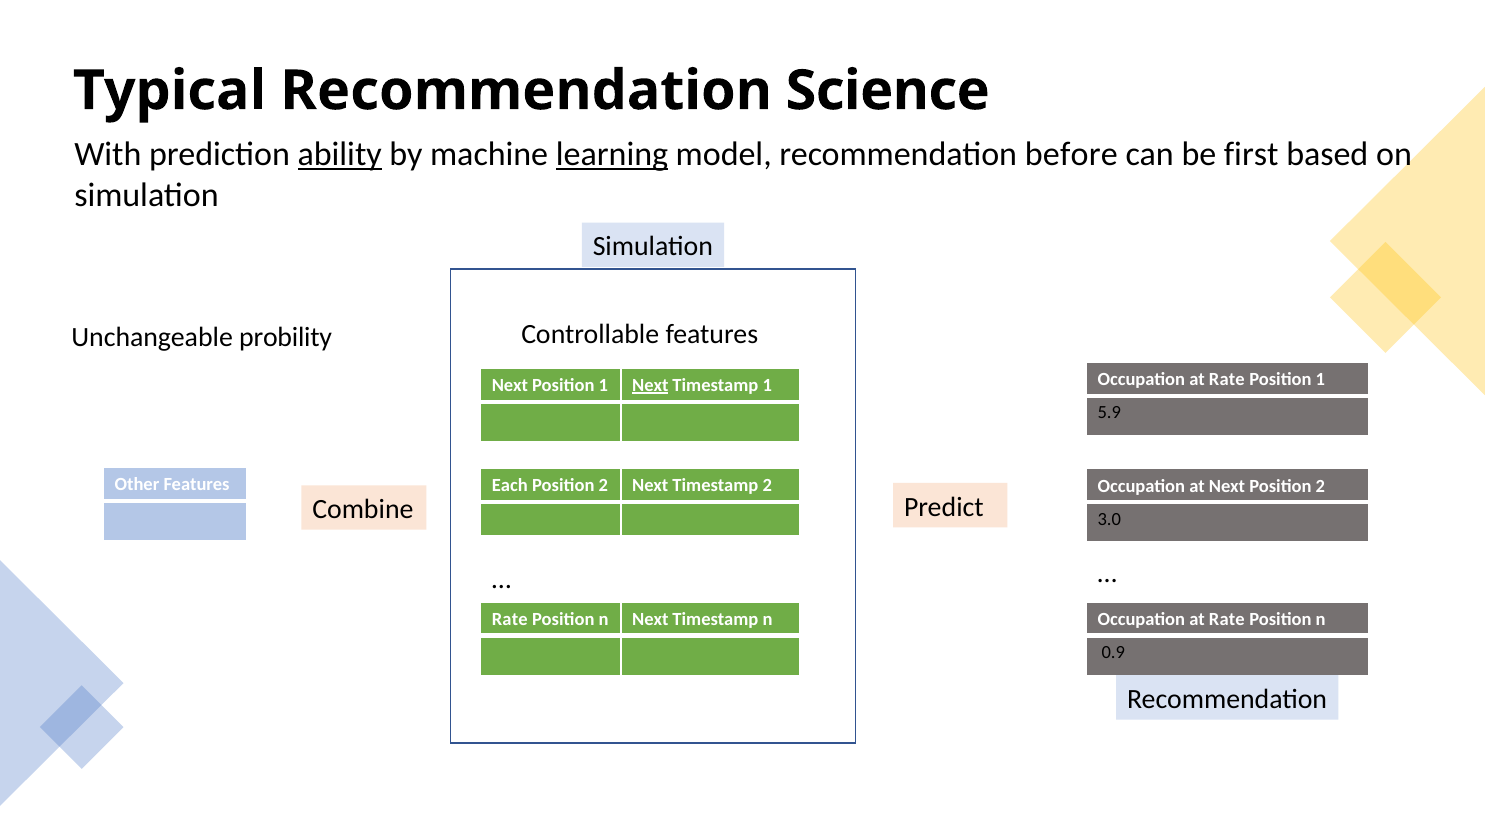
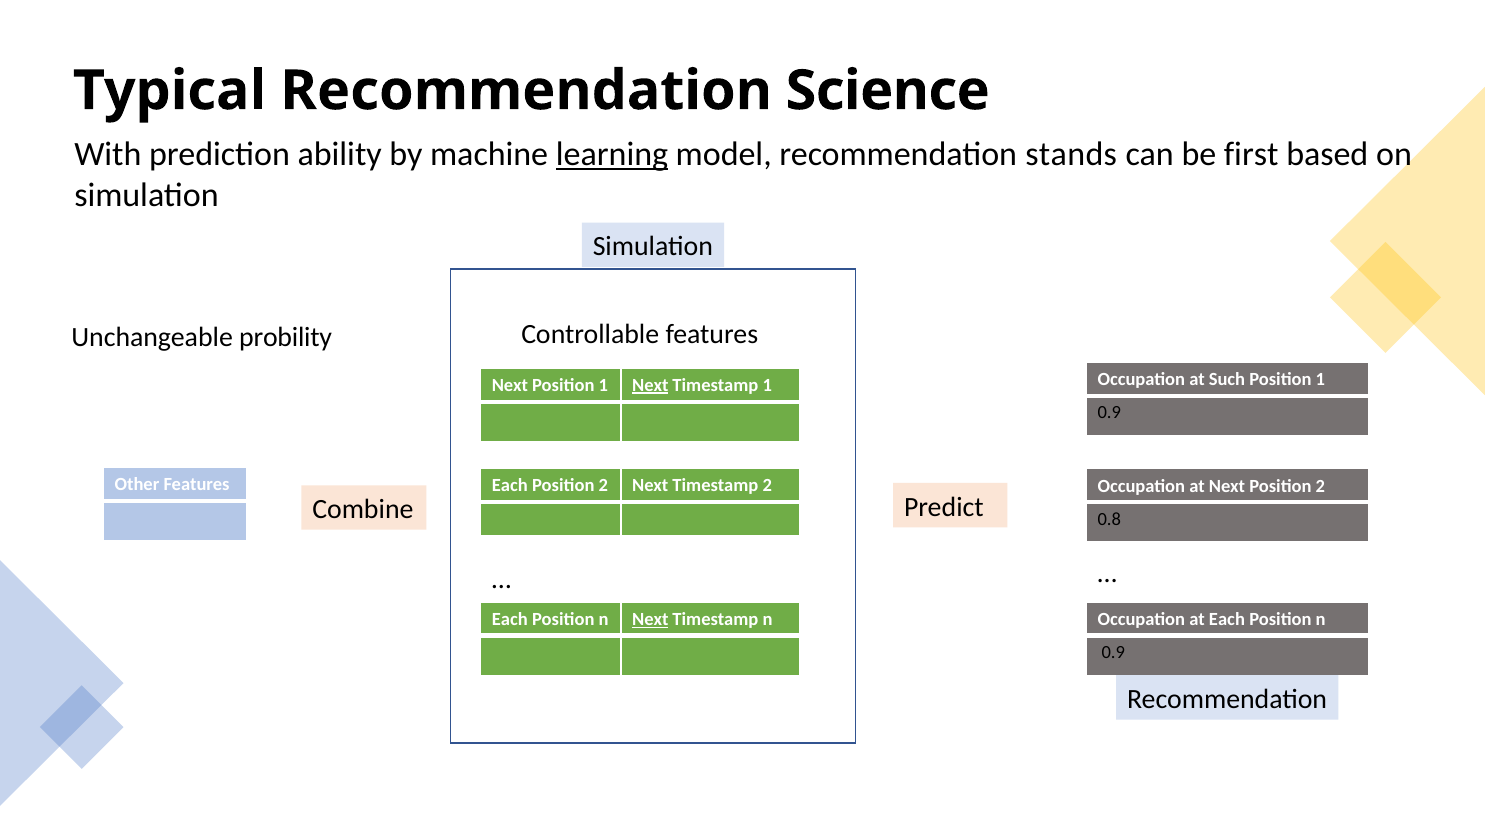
ability underline: present -> none (340, 154)
before: before -> stands (1071, 154)
Rate: Rate -> Such (1227, 380)
5.9: 5.9 -> 0.9 (1109, 413)
3.0: 3.0 -> 0.8 (1109, 520)
Rate: Rate -> Each (510, 619)
Next underline: none -> present (650, 619)
Rate: Rate -> Each (1227, 619)
